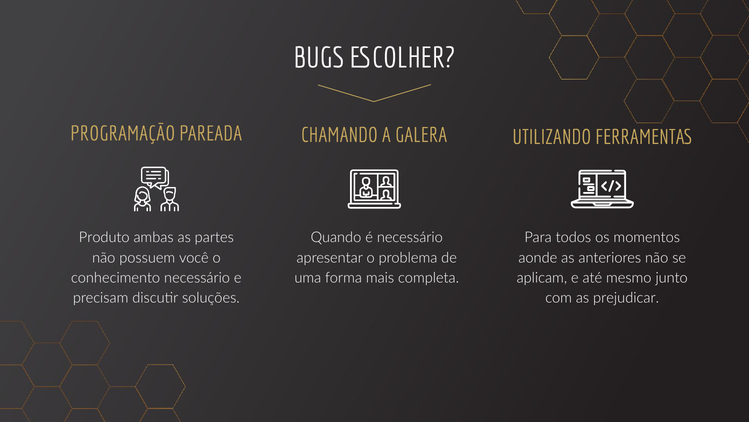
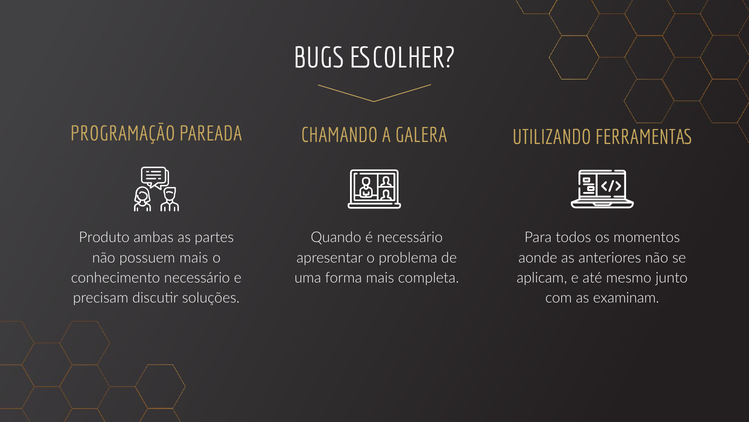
possuem você: você -> mais (194, 257)
prejudicar: prejudicar -> examinam (626, 298)
